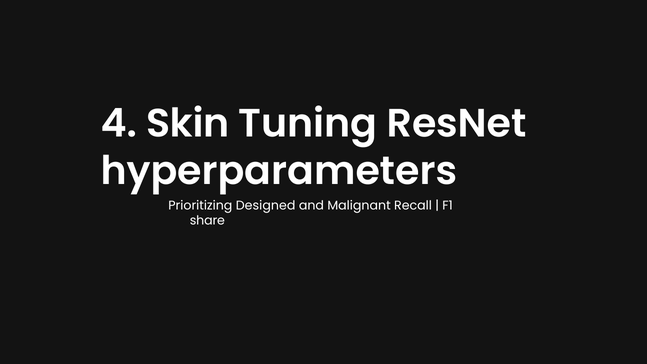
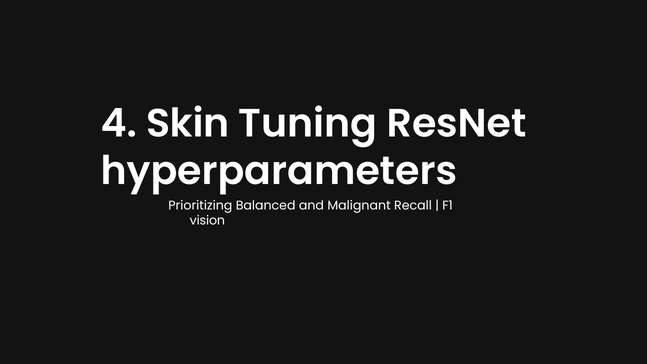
Designed: Designed -> Balanced (266, 206)
share: share -> vision (207, 221)
